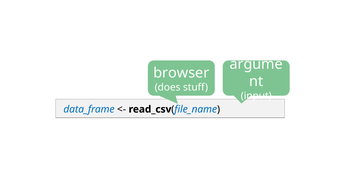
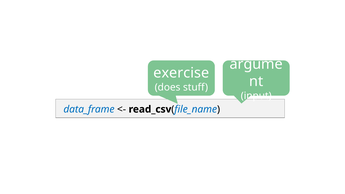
browser: browser -> exercise (181, 73)
